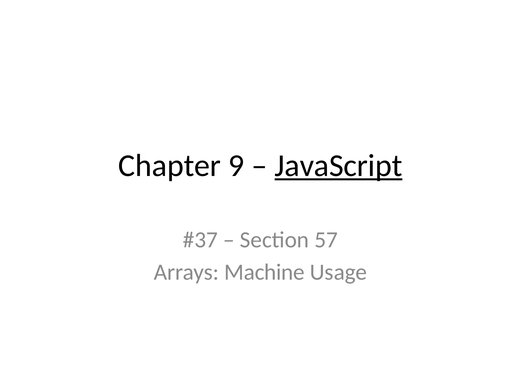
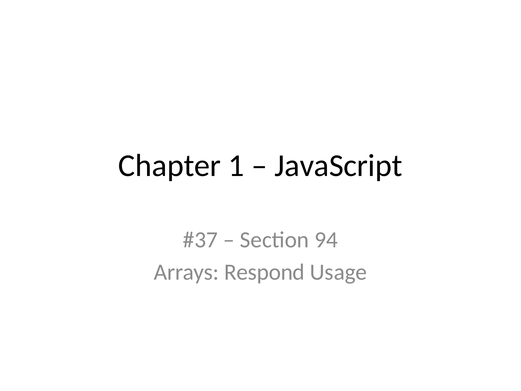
9: 9 -> 1 (236, 165)
JavaScript underline: present -> none (338, 165)
57: 57 -> 94 (326, 240)
Machine: Machine -> Respond (265, 272)
